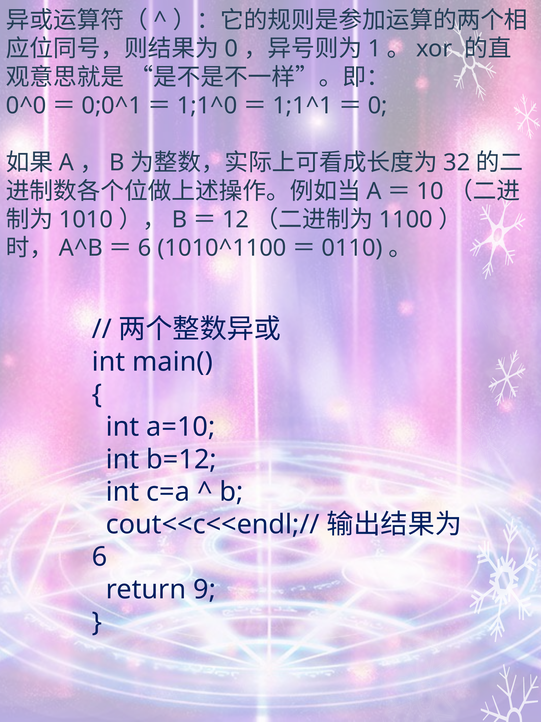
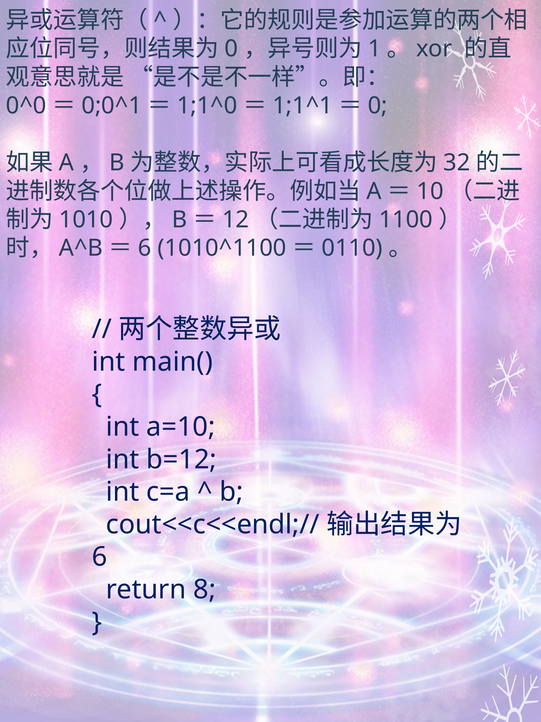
9: 9 -> 8 (205, 589)
